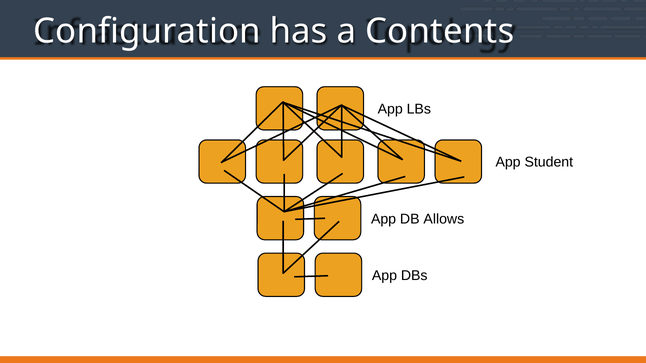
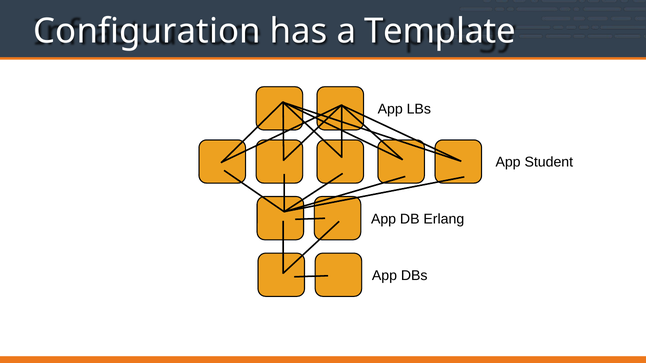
Contents: Contents -> Template (440, 32)
Allows: Allows -> Erlang (444, 219)
